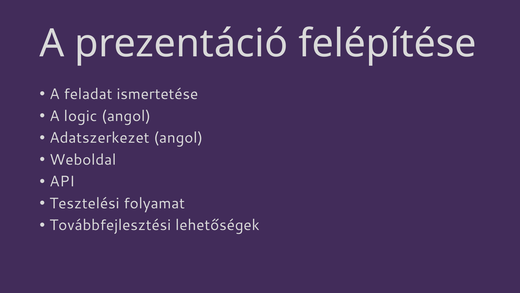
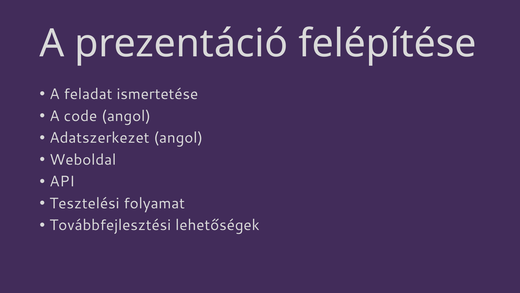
logic: logic -> code (80, 116)
